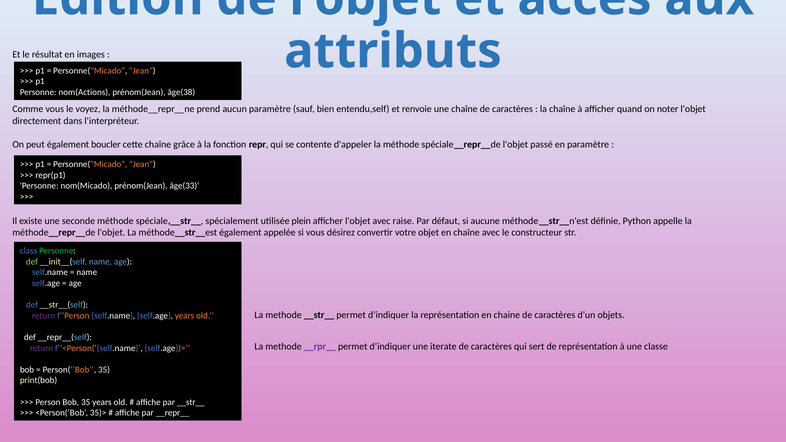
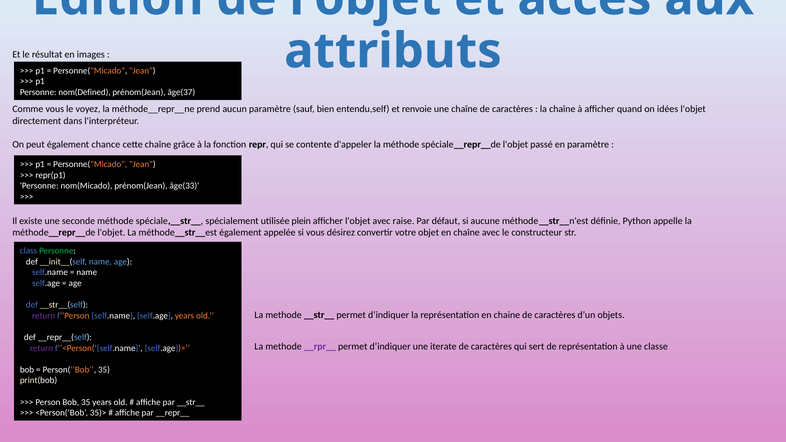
nom(Actions: nom(Actions -> nom(Defined (84, 92)
âge(38: âge(38 -> âge(37 (181, 92)
noter: noter -> idées (668, 109)
boucler: boucler -> chance (106, 144)
def colour: light green -> white (32, 262)
